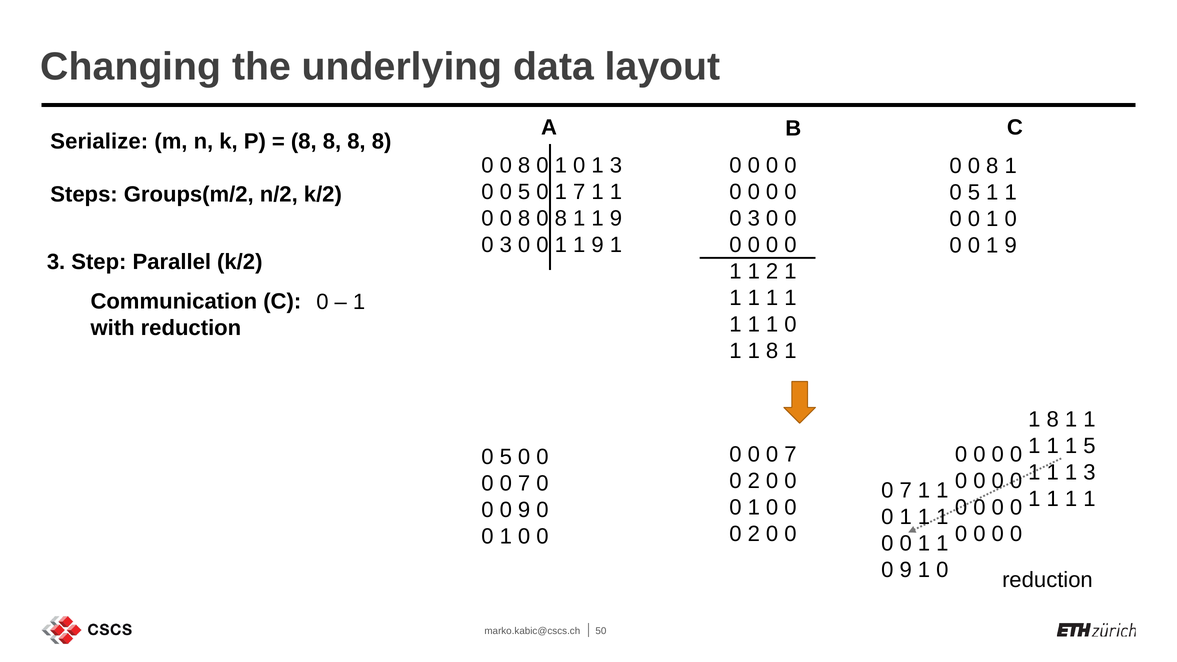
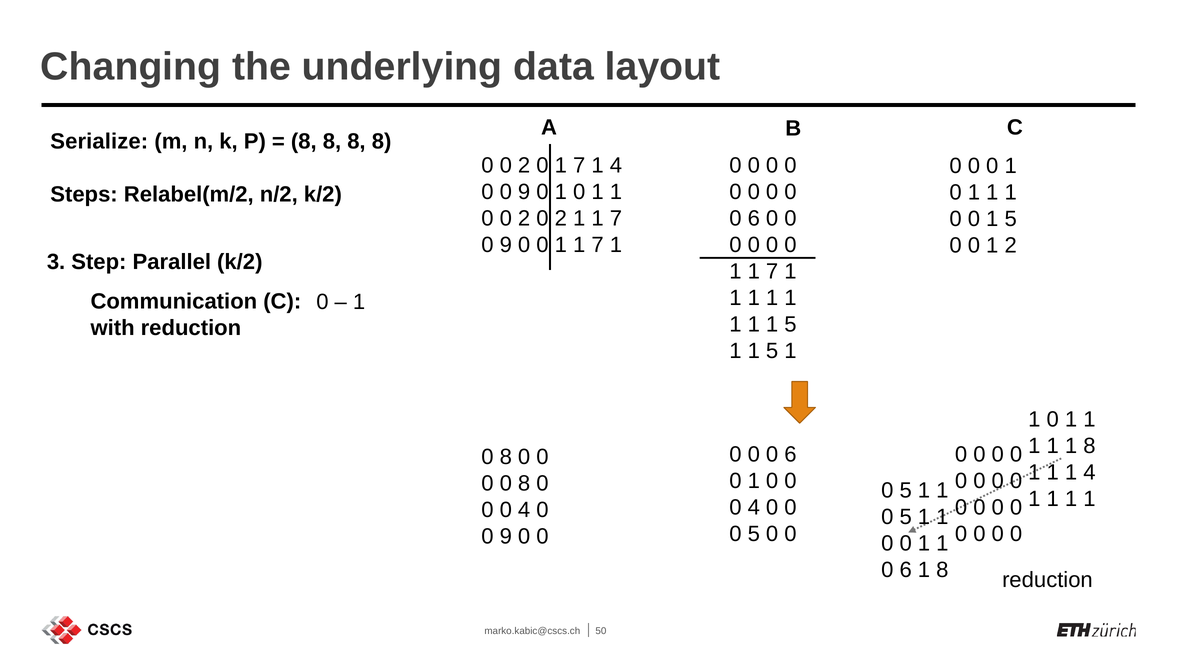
8: 8 -> 2 (524, 166)
0: 0 -> 7 (579, 166)
3: 3 -> 4 (616, 166)
8: 8 -> 0 (992, 166)
5: 5 -> 9 (524, 192)
7: 7 -> 0 (579, 192)
5: 5 -> 1 (974, 192)
Groups(m/2: Groups(m/2 -> Relabel(m/2 (189, 195)
8: 8 -> 2 (524, 219)
8: 8 -> 2 (561, 219)
9: 9 -> 7 (616, 219)
3: 3 -> 6 (754, 219)
0: 0 -> 5 (1011, 219)
3: 3 -> 9 (506, 245)
9: 9 -> 7 (598, 245)
0 1 9: 9 -> 2 (1011, 245)
2: 2 -> 7 (772, 271)
0: 0 -> 5 (791, 324)
8: 8 -> 5 (772, 351)
8: 8 -> 0 (1053, 420)
1 1 5: 5 -> 8 (1089, 446)
7: 7 -> 6 (791, 455)
5: 5 -> 8 (506, 457)
3: 3 -> 4 (1089, 473)
2: 2 -> 1 (754, 481)
7: 7 -> 8 (524, 483)
7: 7 -> 5 (906, 491)
1: 1 -> 4 (754, 508)
9: 9 -> 4 (524, 510)
1: 1 -> 5 (906, 517)
2: 2 -> 5 (754, 534)
1: 1 -> 9 (506, 536)
9: 9 -> 6 (906, 570)
0: 0 -> 8 (942, 570)
